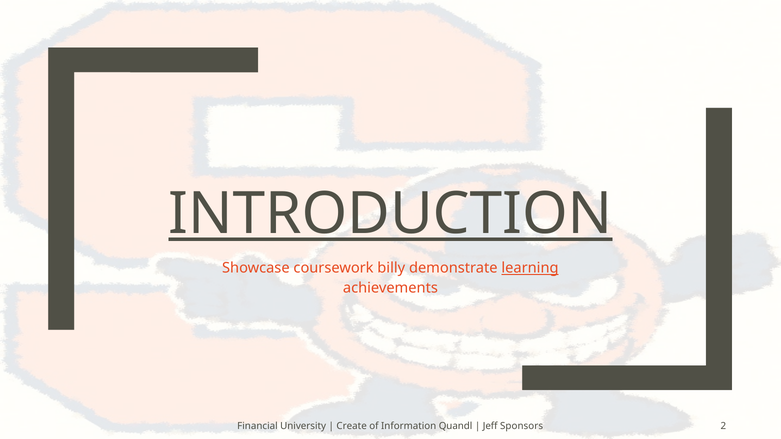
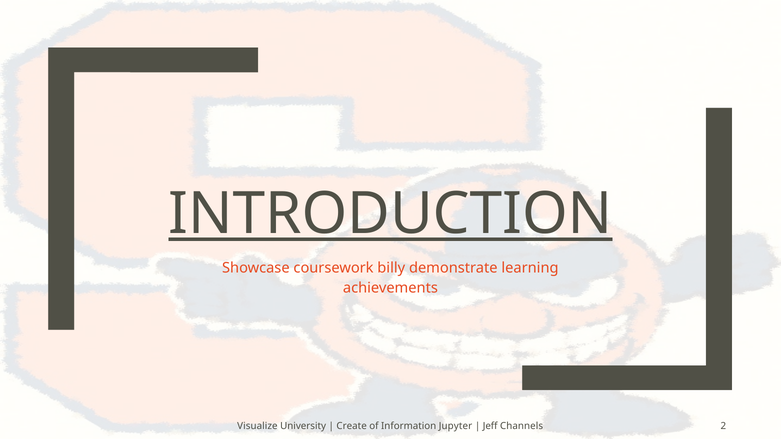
learning underline: present -> none (530, 268)
Financial: Financial -> Visualize (257, 426)
Quandl: Quandl -> Jupyter (456, 426)
Sponsors: Sponsors -> Channels (522, 426)
